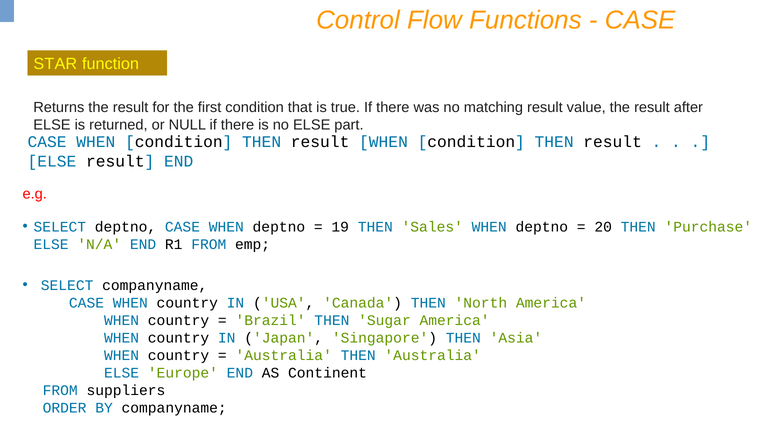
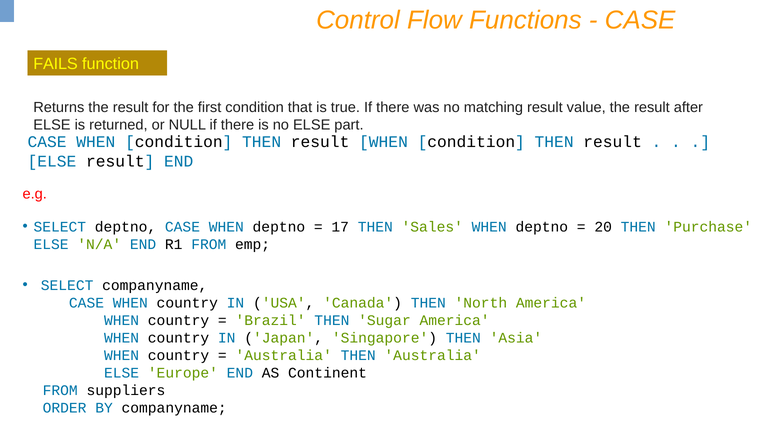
STAR: STAR -> FAILS (55, 64)
19: 19 -> 17 (340, 227)
